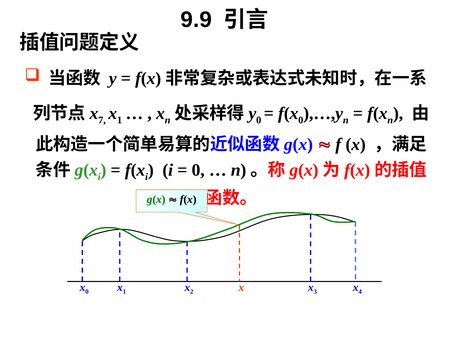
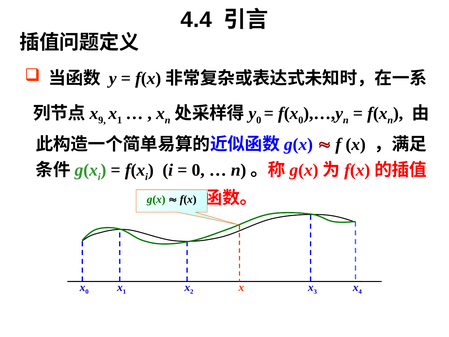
9.9: 9.9 -> 4.4 (196, 20)
7: 7 -> 9 (102, 120)
